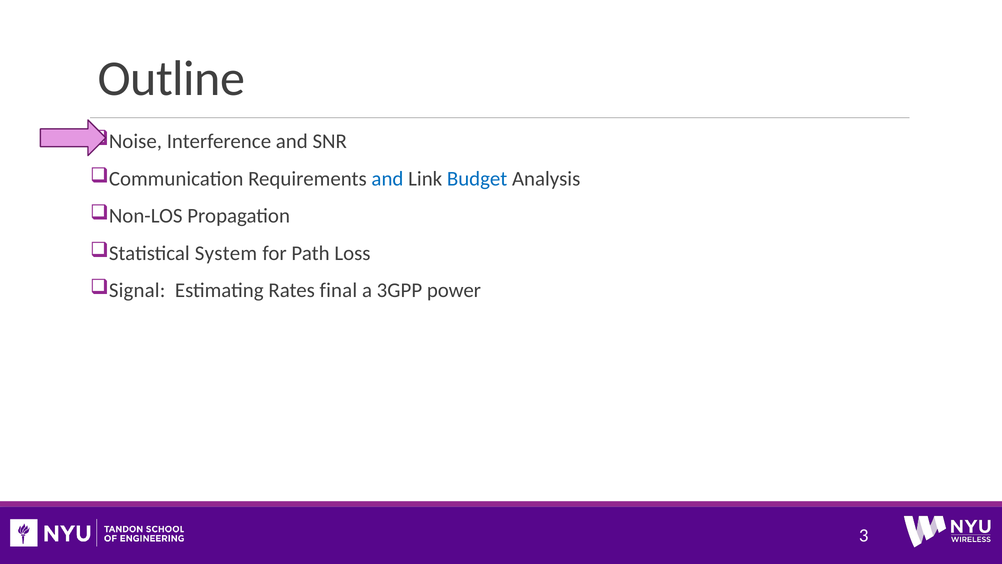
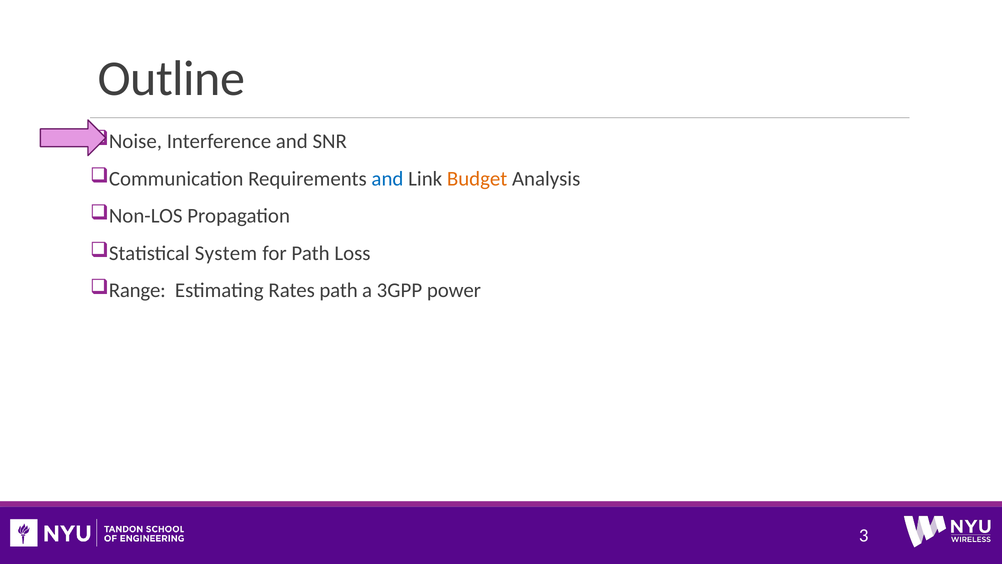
Budget colour: blue -> orange (477, 179)
Signal: Signal -> Range (137, 290)
Rates final: final -> path (339, 290)
